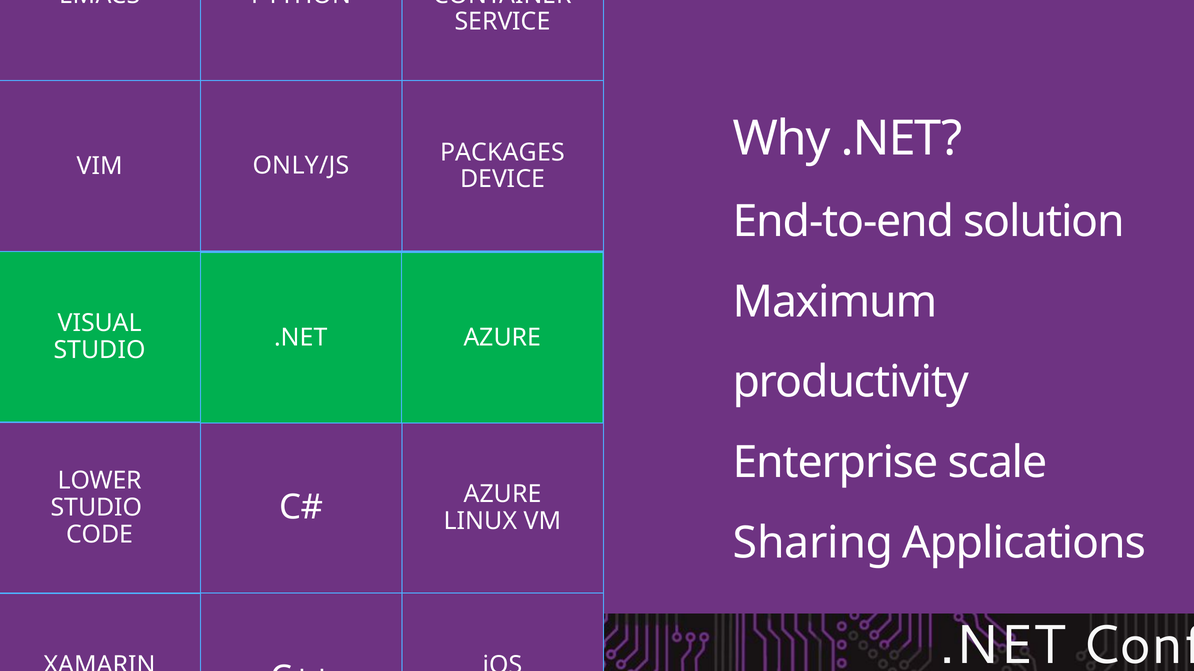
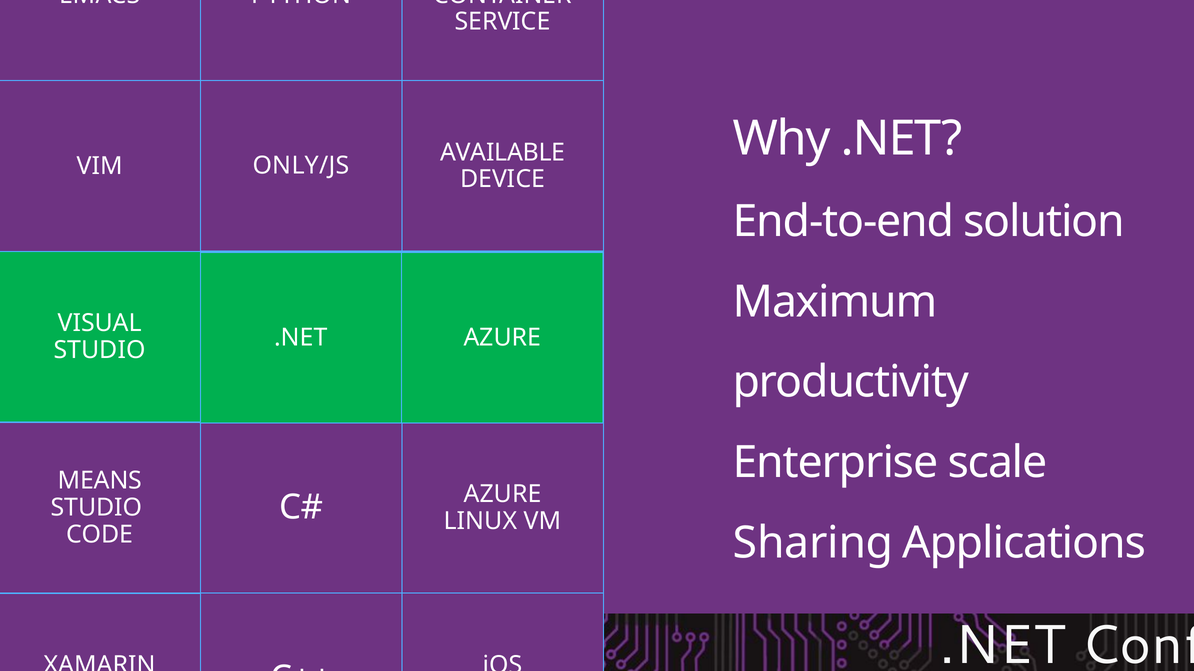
PACKAGES: PACKAGES -> AVAILABLE (503, 152)
LOWER: LOWER -> MEANS (100, 481)
